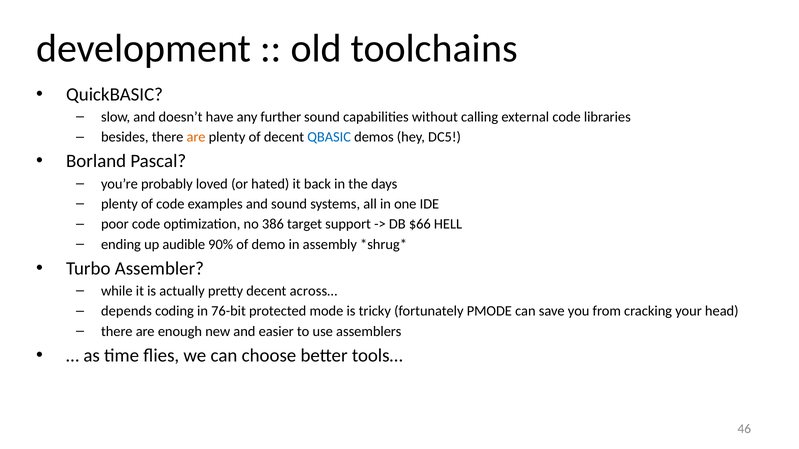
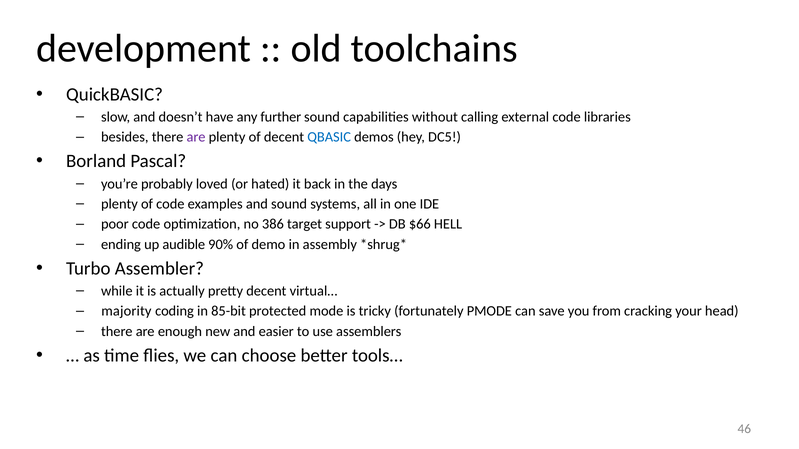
are colour: orange -> purple (196, 137)
across…: across… -> virtual… (314, 291)
depends: depends -> majority (126, 312)
76-bit: 76-bit -> 85-bit (229, 312)
